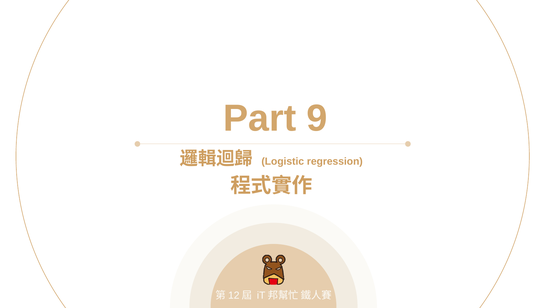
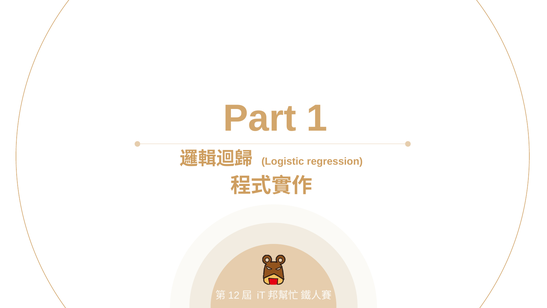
9: 9 -> 1 (317, 118)
